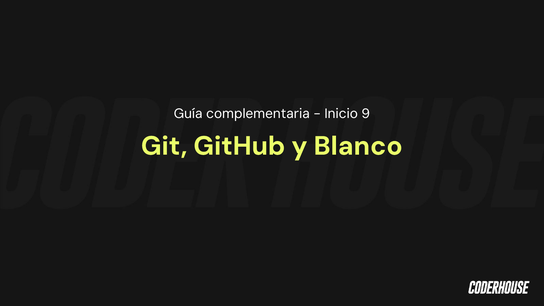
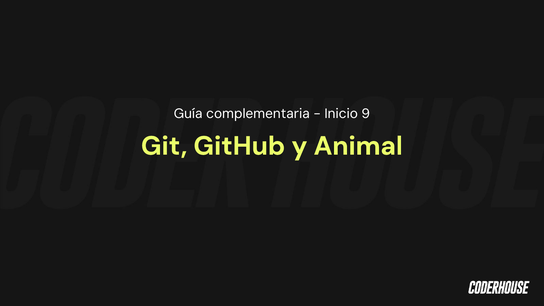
Blanco: Blanco -> Animal (358, 146)
